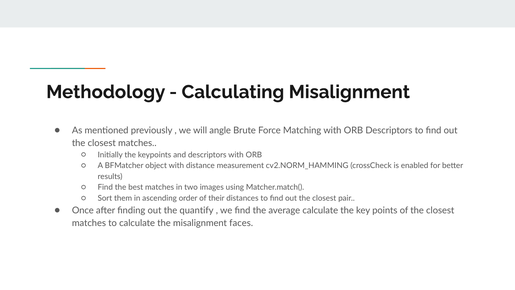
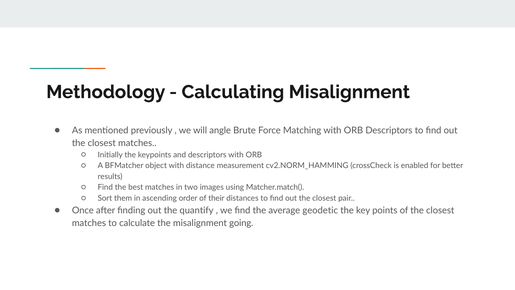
average calculate: calculate -> geodetic (320, 210)
faces: faces -> going (241, 223)
